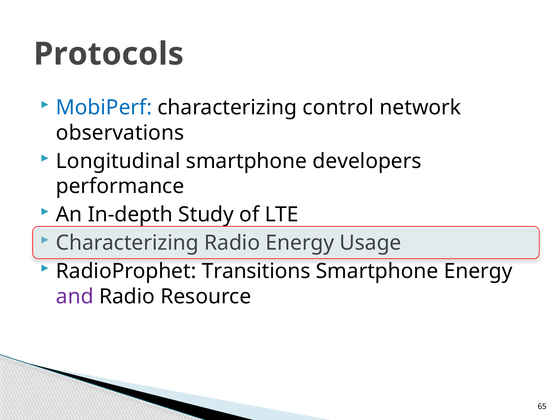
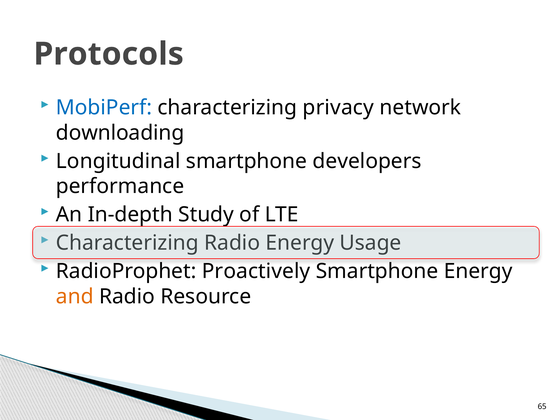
control: control -> privacy (338, 108)
observations: observations -> downloading (120, 133)
Transitions: Transitions -> Proactively (256, 271)
and colour: purple -> orange (75, 297)
